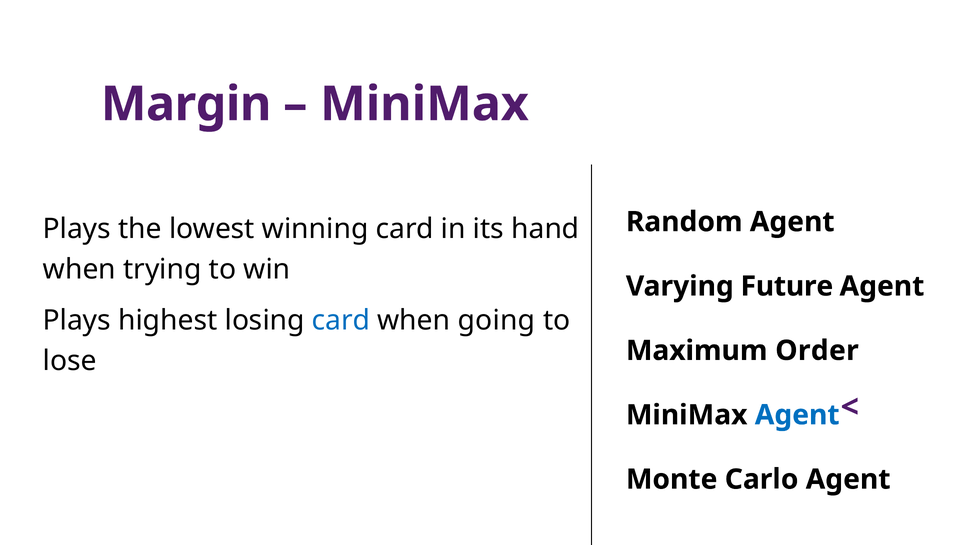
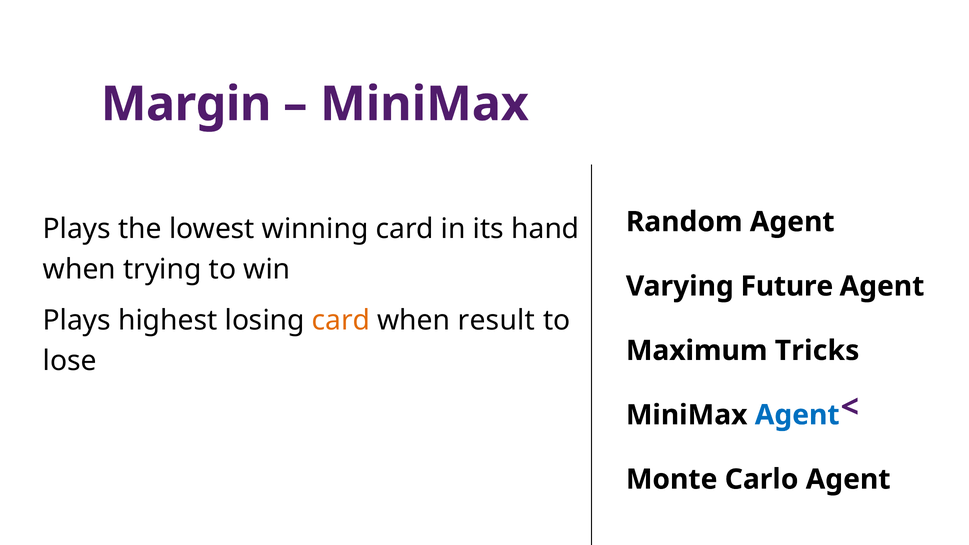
card colour: blue -> orange (341, 320)
going: going -> result (496, 320)
Order: Order -> Tricks (817, 351)
